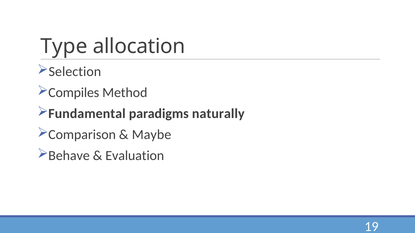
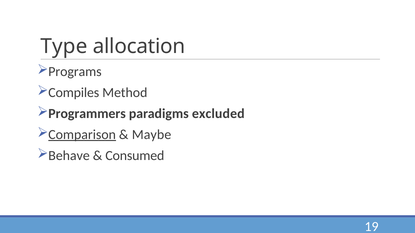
Selection: Selection -> Programs (75, 72)
Fundamental: Fundamental -> Programmers (87, 114)
naturally: naturally -> excluded (218, 114)
Comparison underline: none -> present (82, 135)
Evaluation: Evaluation -> Consumed (135, 156)
